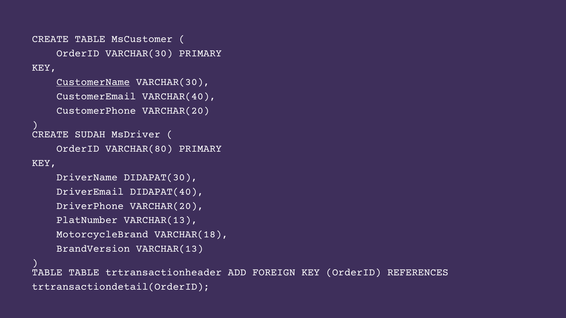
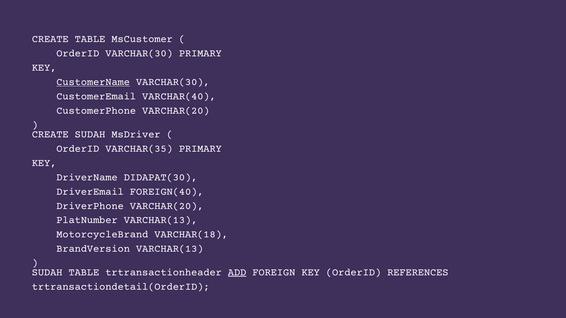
VARCHAR(80: VARCHAR(80 -> VARCHAR(35 (139, 149)
DIDAPAT(40: DIDAPAT(40 -> FOREIGN(40 (167, 192)
TABLE: TABLE -> SUDAH (47, 272)
ADD underline: none -> present (237, 272)
